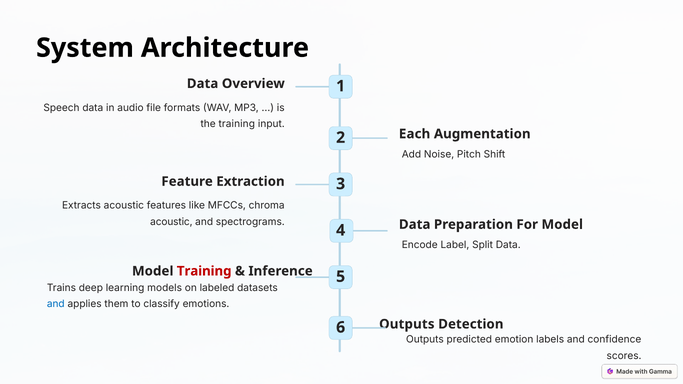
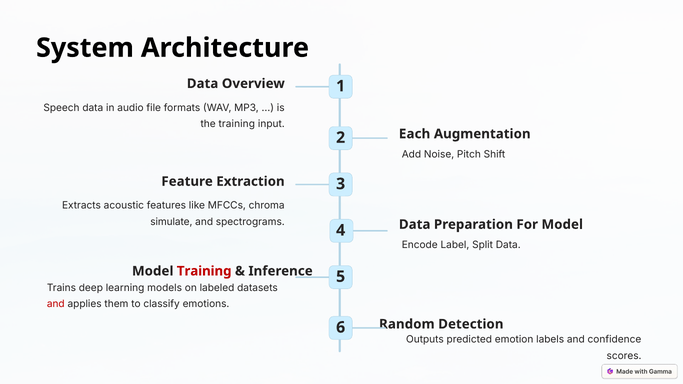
acoustic: acoustic -> simulate (171, 222)
and colour: blue -> red (56, 304)
Outputs: Outputs -> Random (407, 324)
